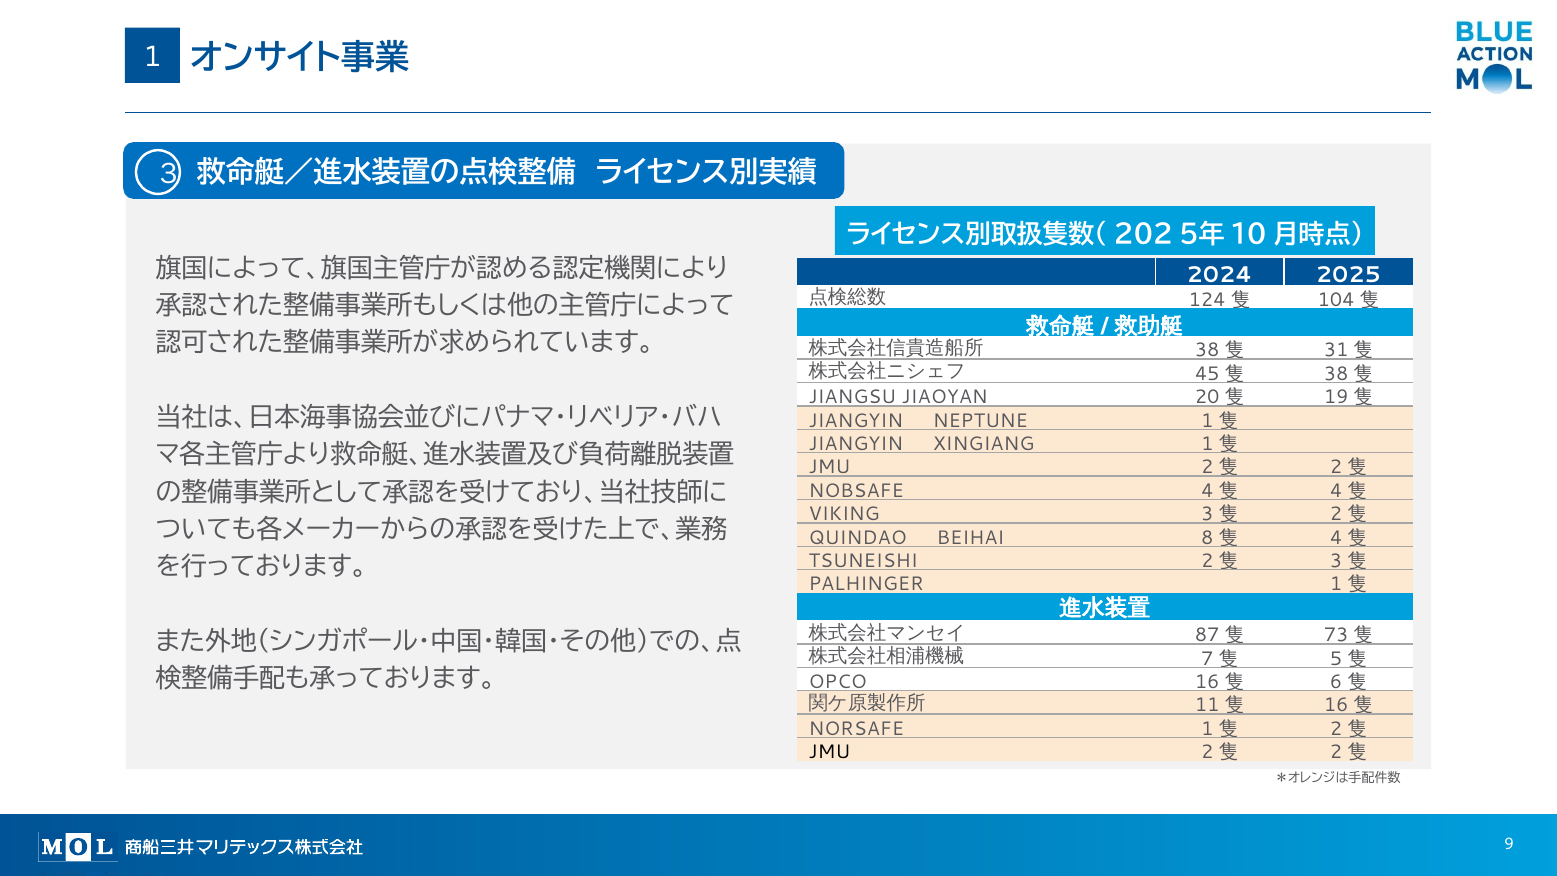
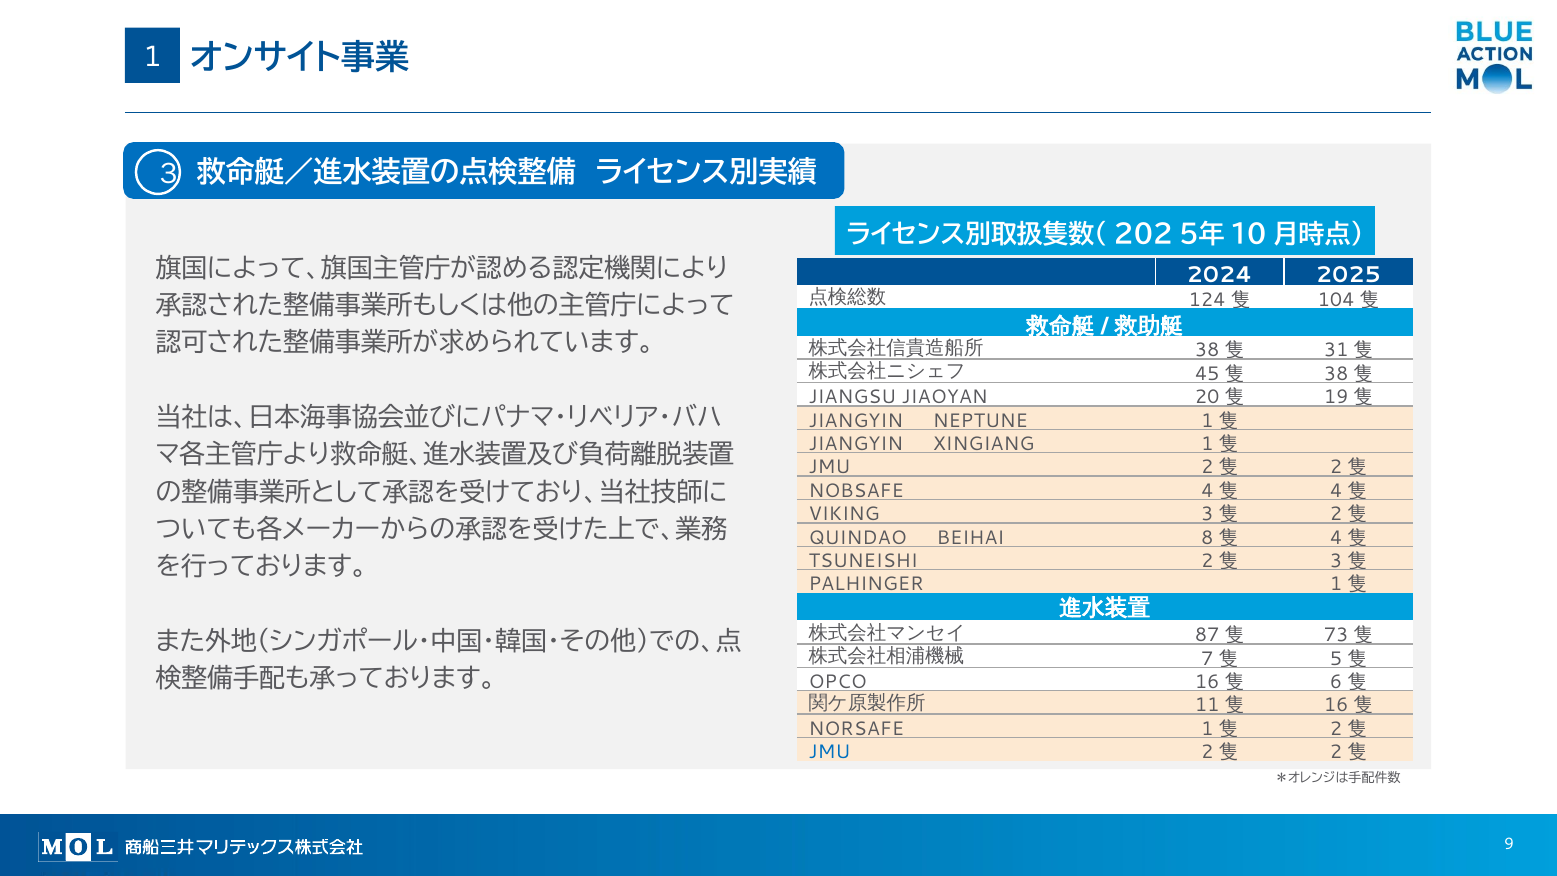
JMU colour: black -> blue (829, 752)
